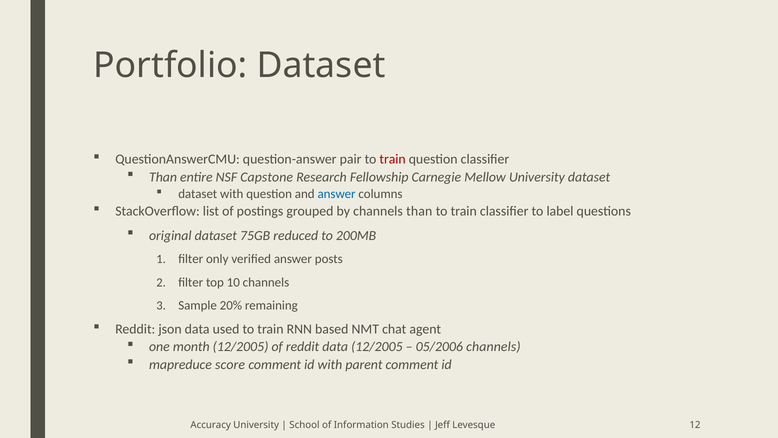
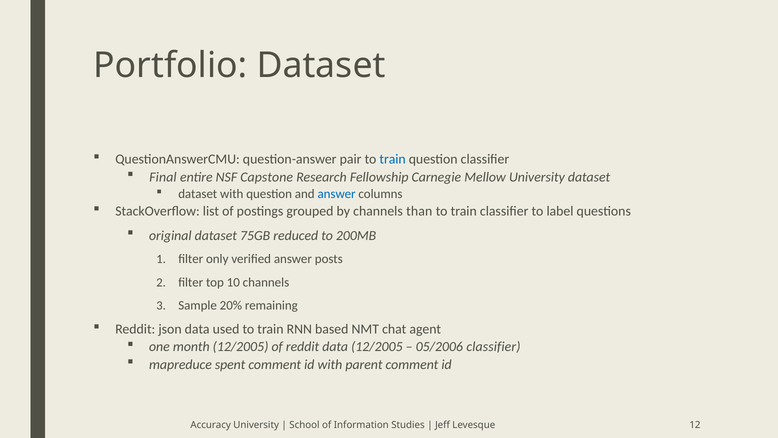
train colour: red -> blue (393, 159)
Than: Than -> Final (163, 177)
05/2006 channels: channels -> classifier (493, 347)
score: score -> spent (230, 364)
